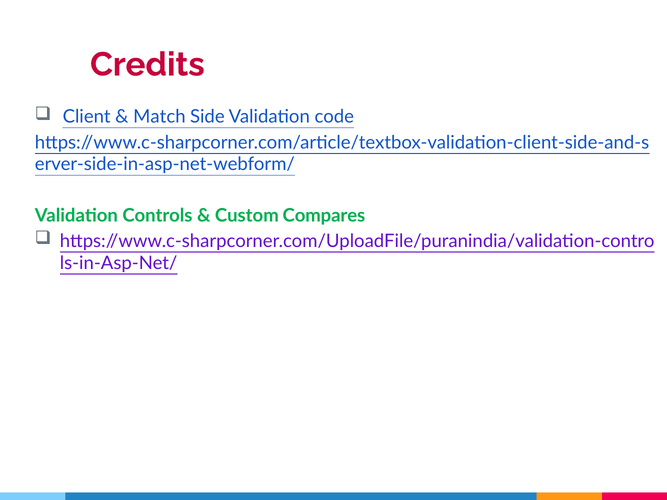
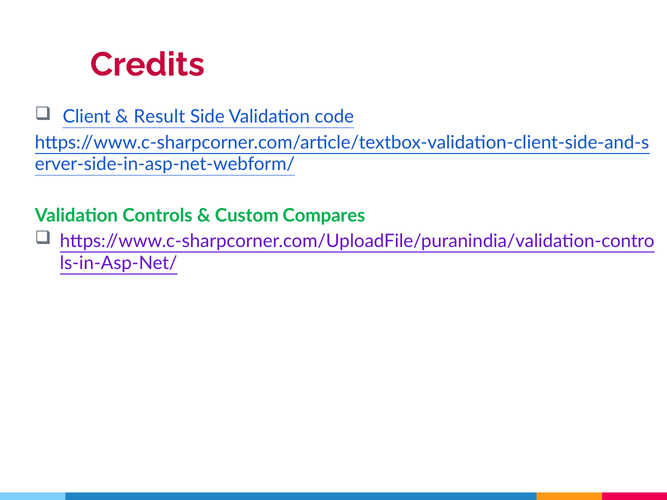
Match: Match -> Result (159, 117)
